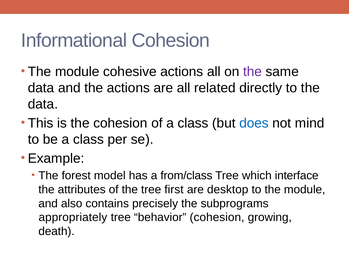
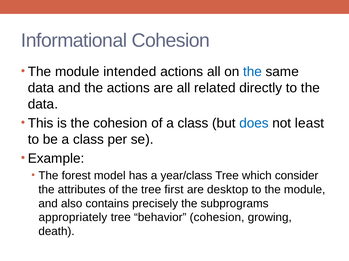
cohesive: cohesive -> intended (130, 72)
the colour: purple -> blue (253, 72)
mind: mind -> least (310, 124)
from/class: from/class -> year/class (186, 176)
interface: interface -> consider (297, 176)
